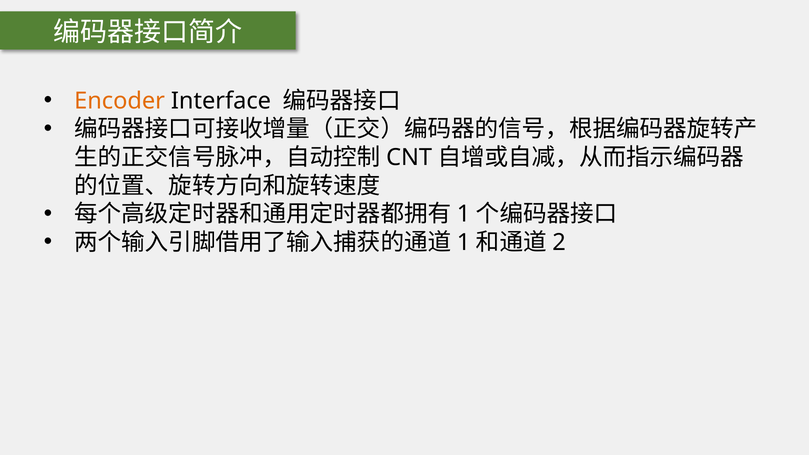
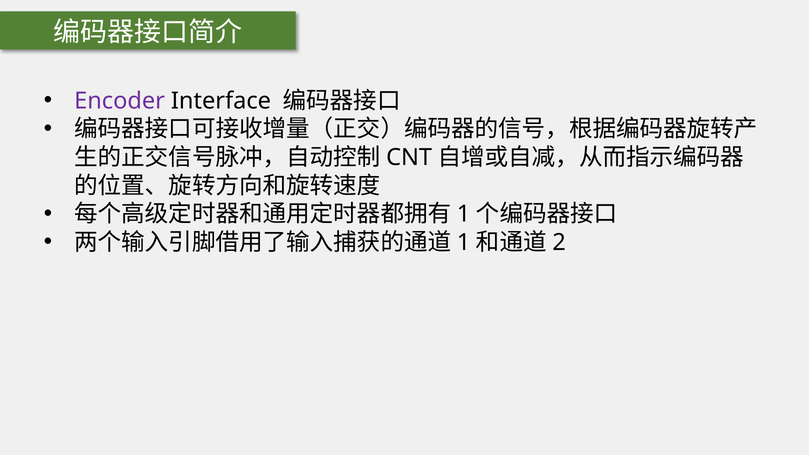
Encoder colour: orange -> purple (120, 101)
